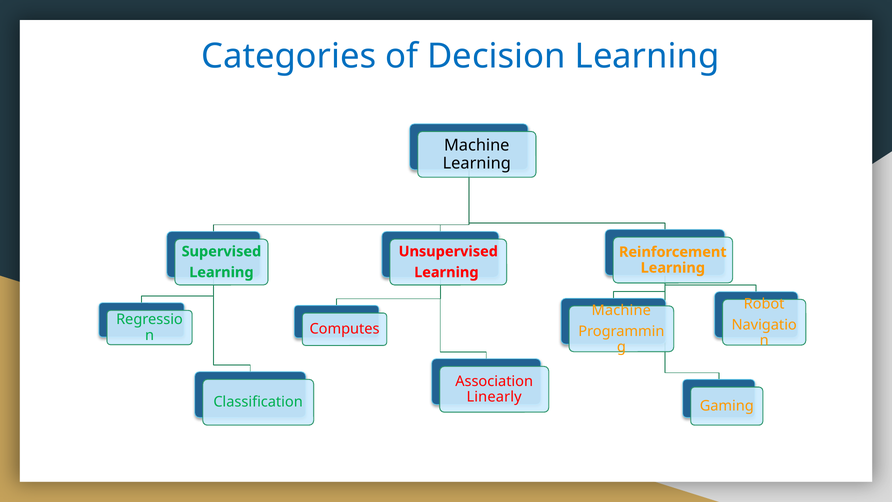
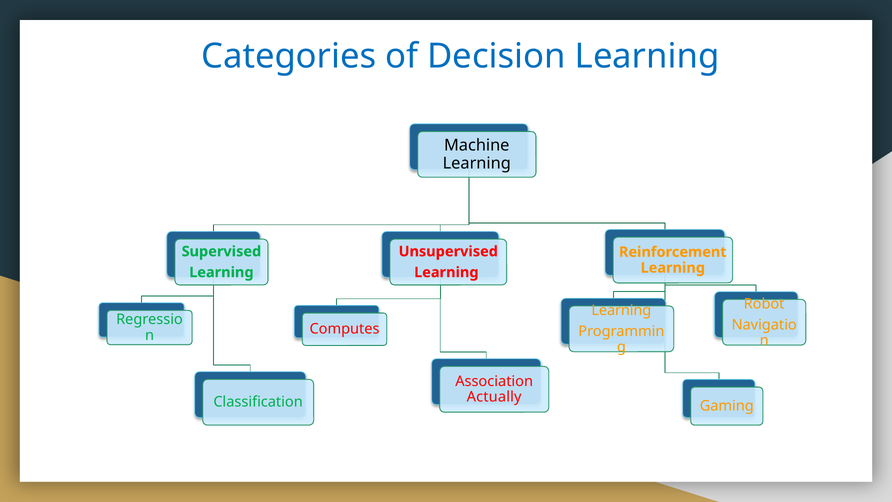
Machine: Machine -> Learning (621, 310)
Linearly: Linearly -> Actually (494, 397)
